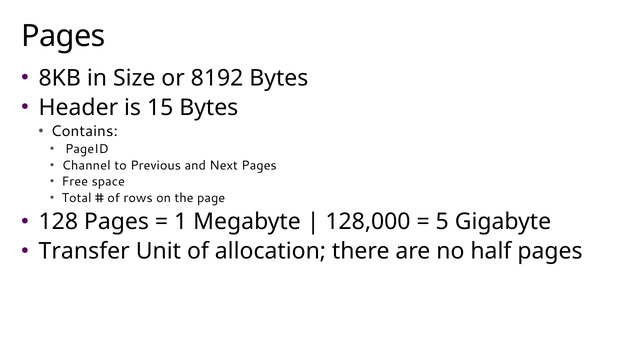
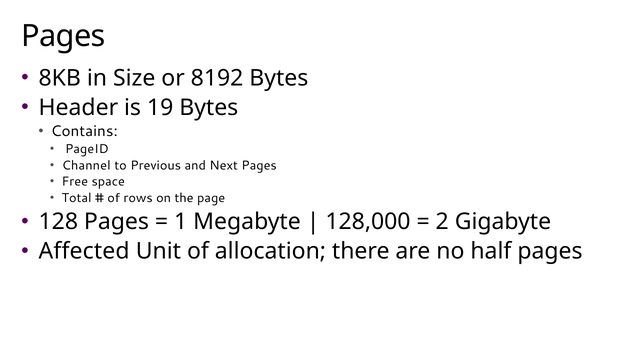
15: 15 -> 19 (160, 108)
5: 5 -> 2 (442, 222)
Transfer: Transfer -> Affected (84, 251)
